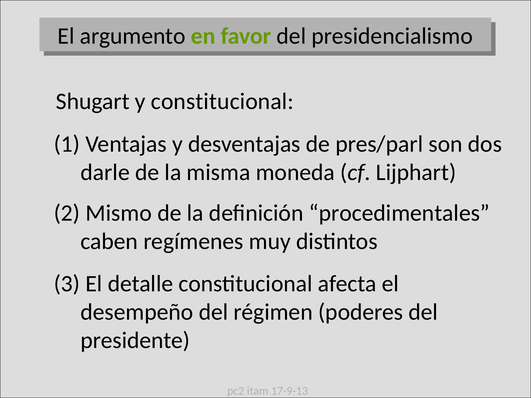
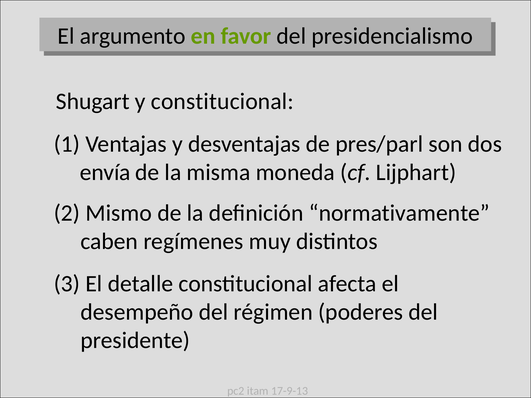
darle: darle -> envía (105, 172)
procedimentales: procedimentales -> normativamente (399, 213)
